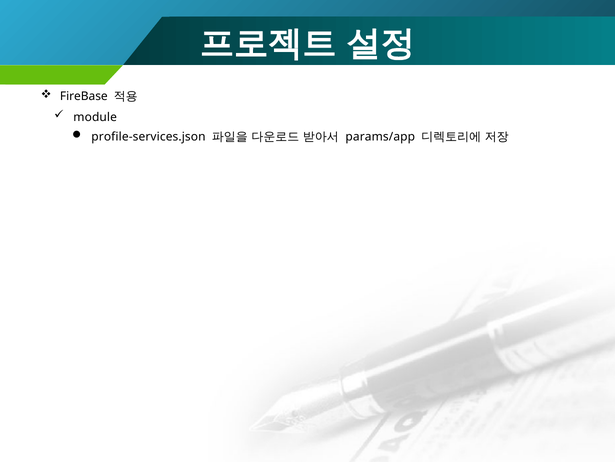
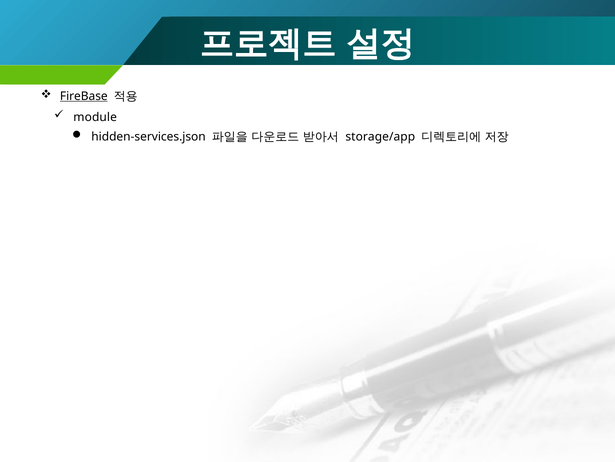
FireBase underline: none -> present (84, 96)
profile-services.json: profile-services.json -> hidden-services.json (149, 136)
params/app: params/app -> storage/app (380, 136)
